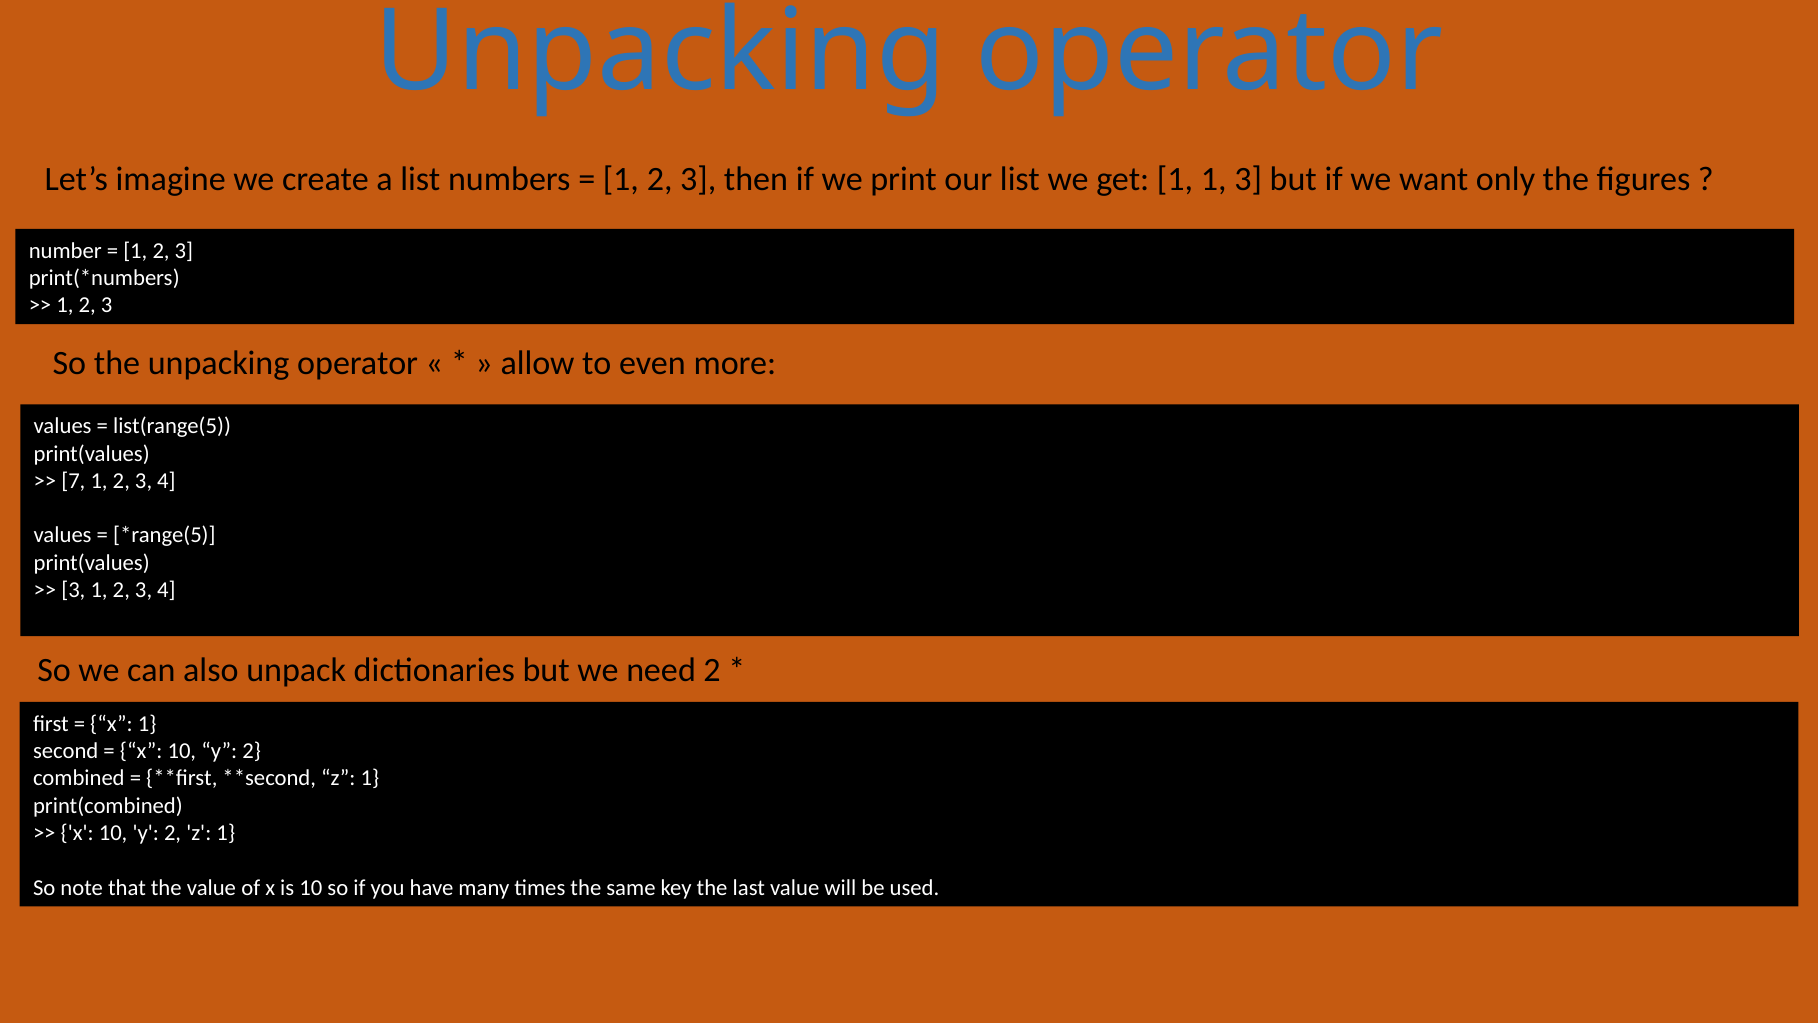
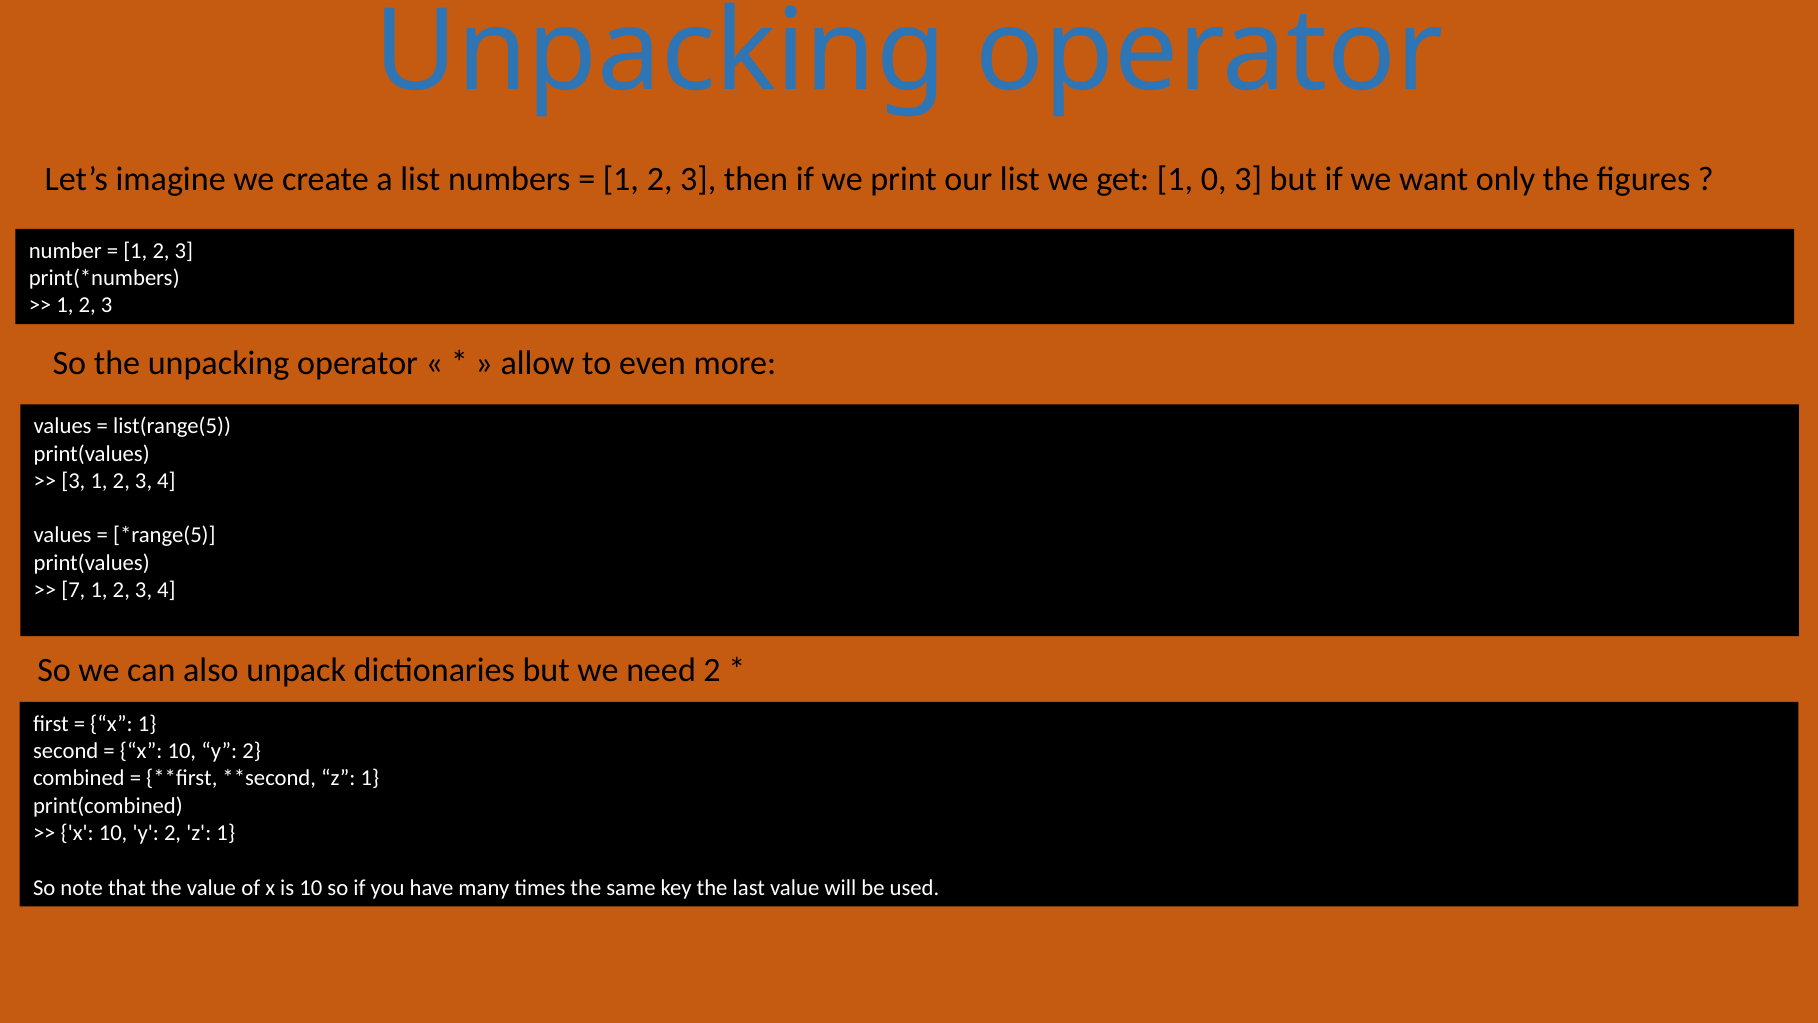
1 1: 1 -> 0 (1214, 179)
7: 7 -> 3 (73, 481)
3: 3 -> 7 (73, 590)
